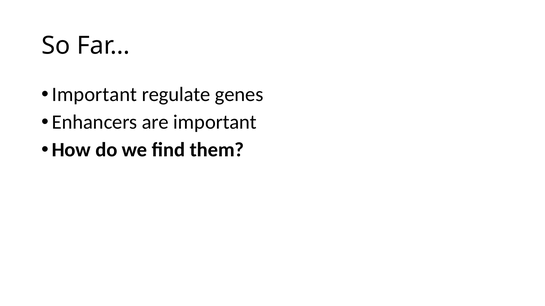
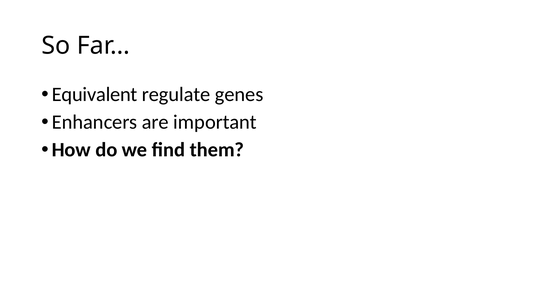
Important: Important -> Equivalent (95, 95)
